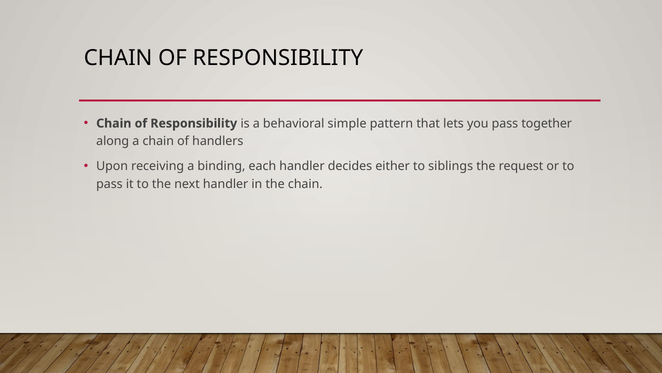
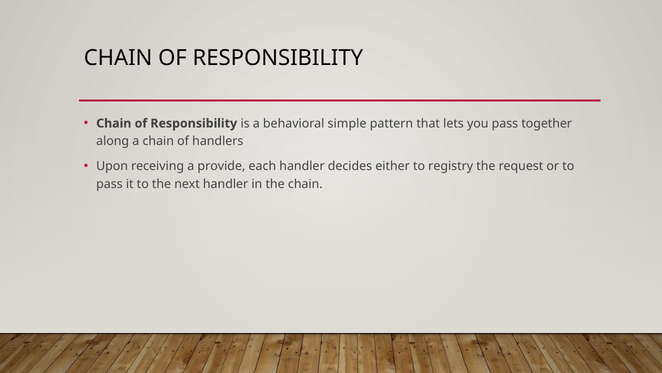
binding: binding -> provide (221, 166)
siblings: siblings -> registry (451, 166)
